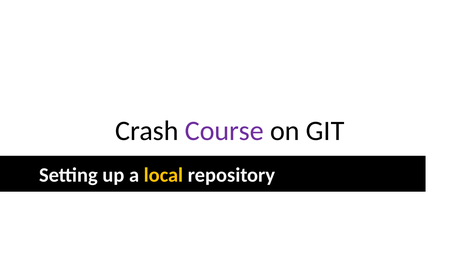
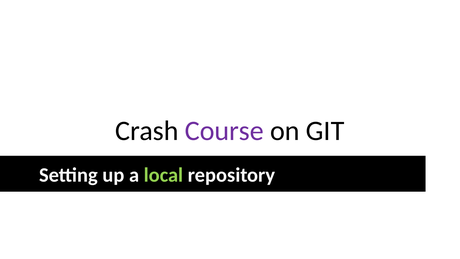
local colour: yellow -> light green (164, 175)
